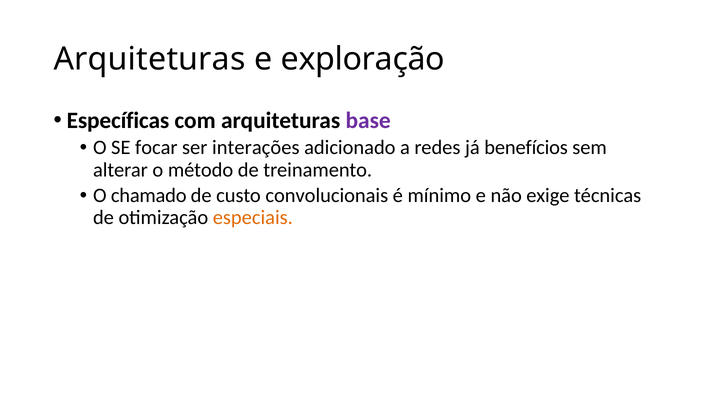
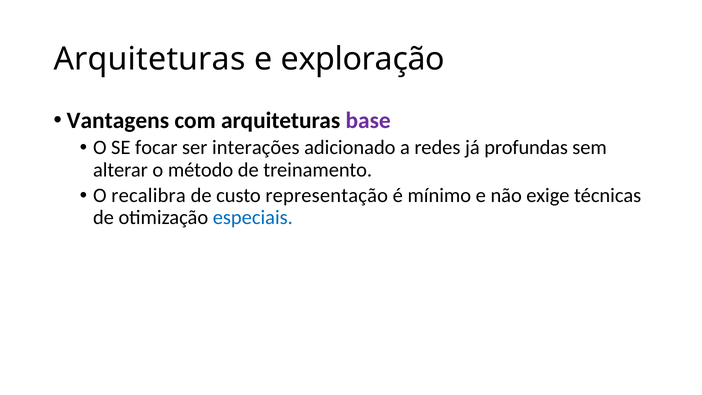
Específicas: Específicas -> Vantagens (118, 120)
benefícios: benefícios -> profundas (526, 148)
chamado: chamado -> recalibra (149, 196)
convolucionais: convolucionais -> representação (327, 196)
especiais colour: orange -> blue (253, 218)
